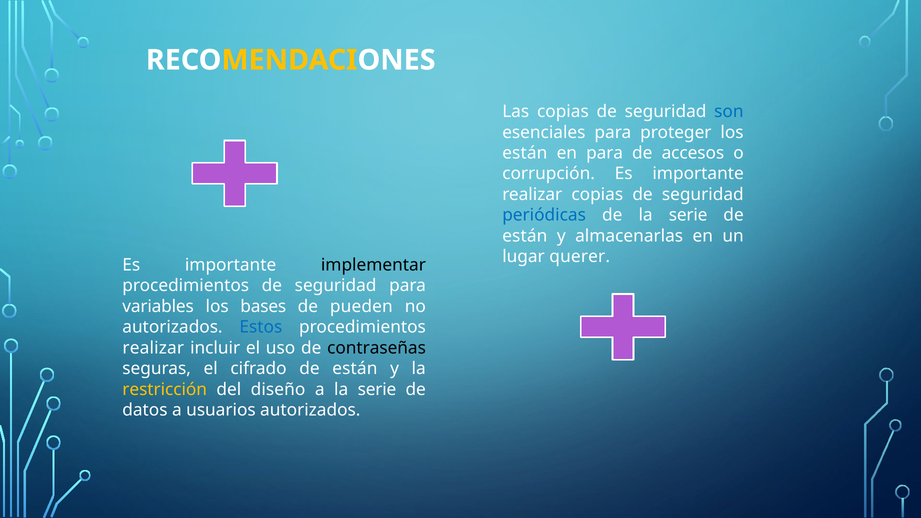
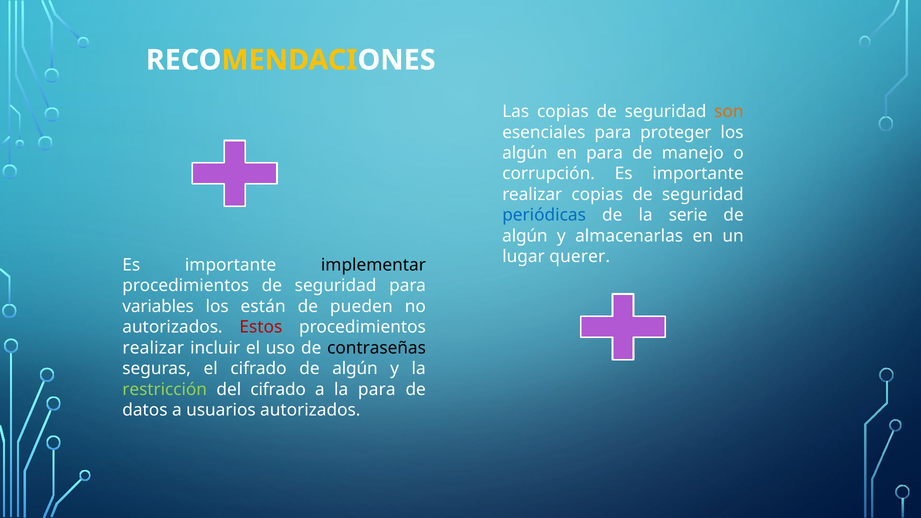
son colour: blue -> orange (729, 112)
están: están -> algún (525, 153)
accesos: accesos -> manejo (693, 153)
están: están -> algún (525, 236)
bases: bases -> están (263, 307)
Estos colour: blue -> red (261, 327)
cifrado de están: están -> algún (355, 369)
restricción colour: yellow -> light green (165, 389)
del diseño: diseño -> cifrado (278, 389)
a la serie: serie -> para (377, 389)
